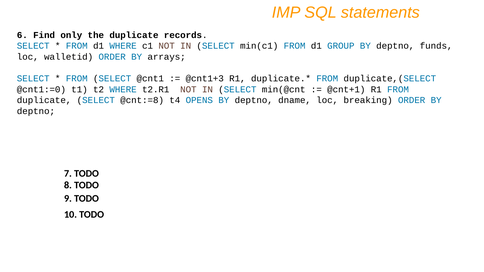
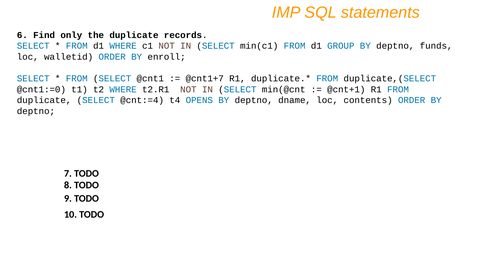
arrays: arrays -> enroll (167, 57)
@cnt1+3: @cnt1+3 -> @cnt1+7 (205, 79)
@cnt:=8: @cnt:=8 -> @cnt:=4 (142, 100)
breaking: breaking -> contents (368, 100)
